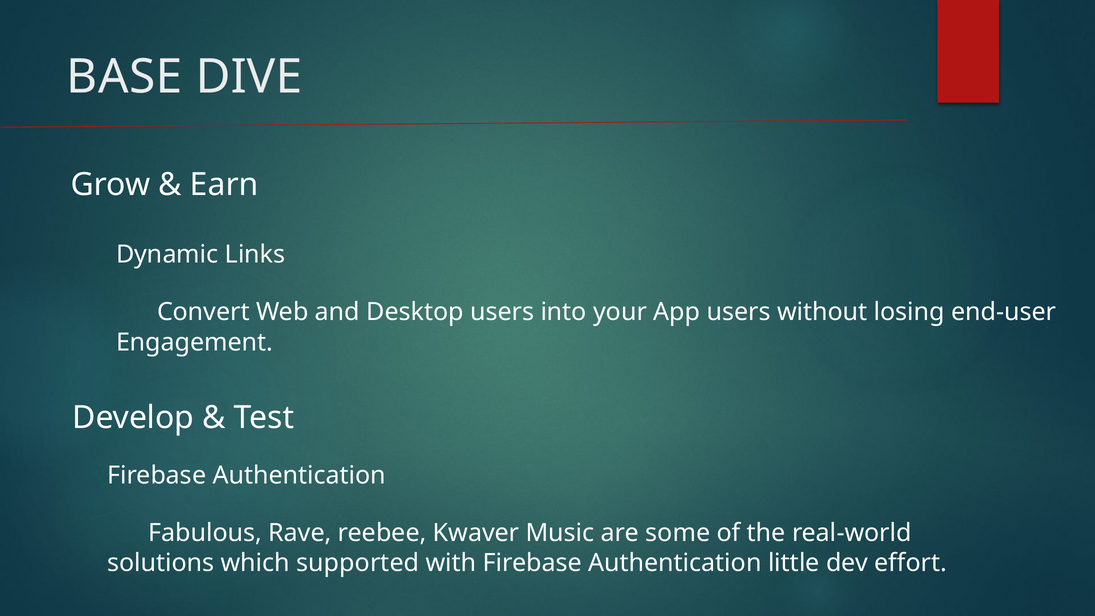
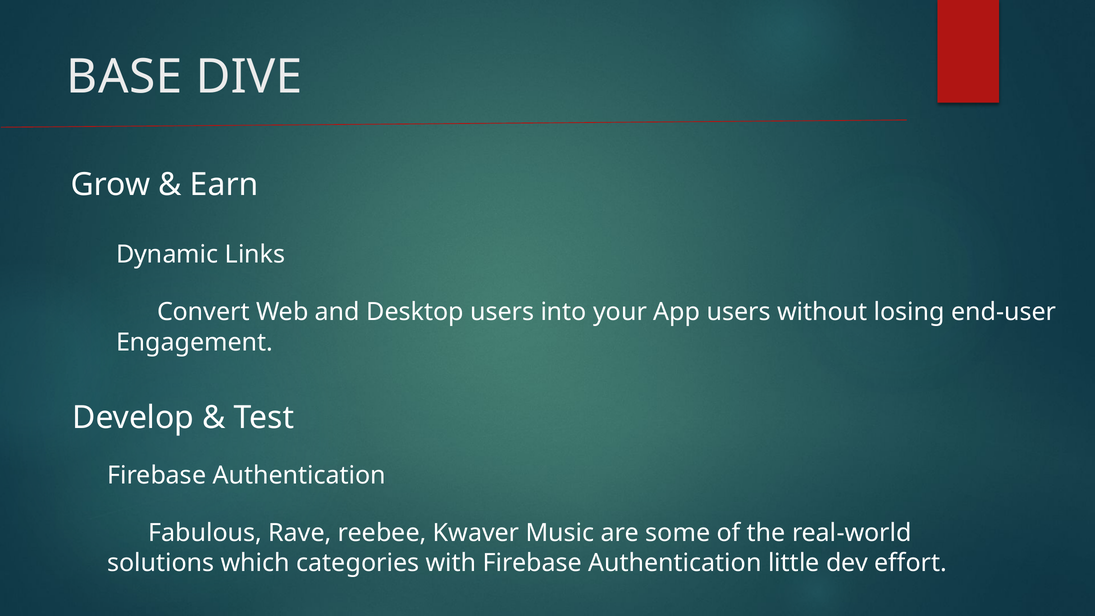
supported: supported -> categories (358, 563)
